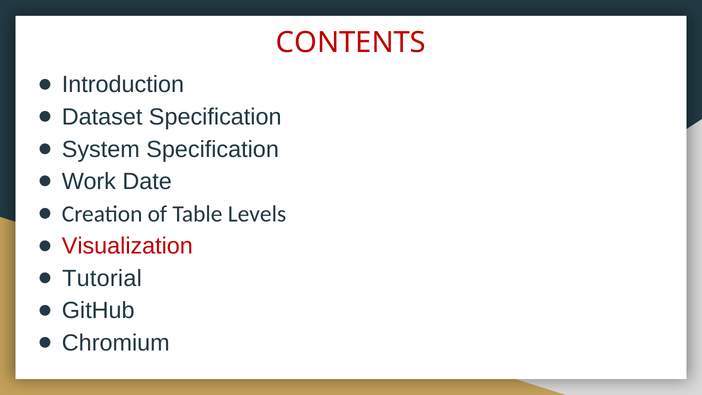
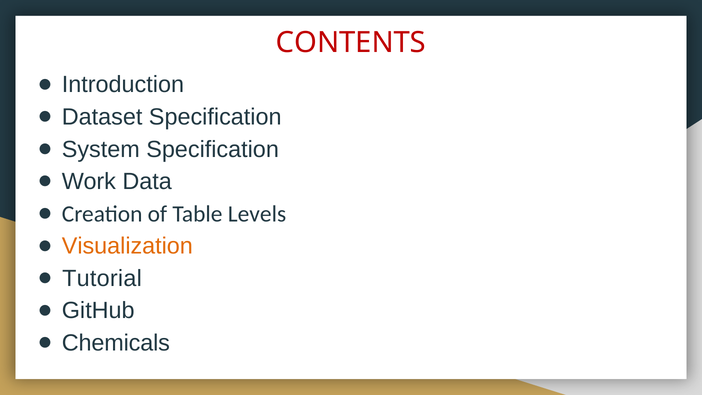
Date: Date -> Data (147, 182)
Visualization colour: red -> orange (127, 246)
Chromium: Chromium -> Chemicals (116, 343)
